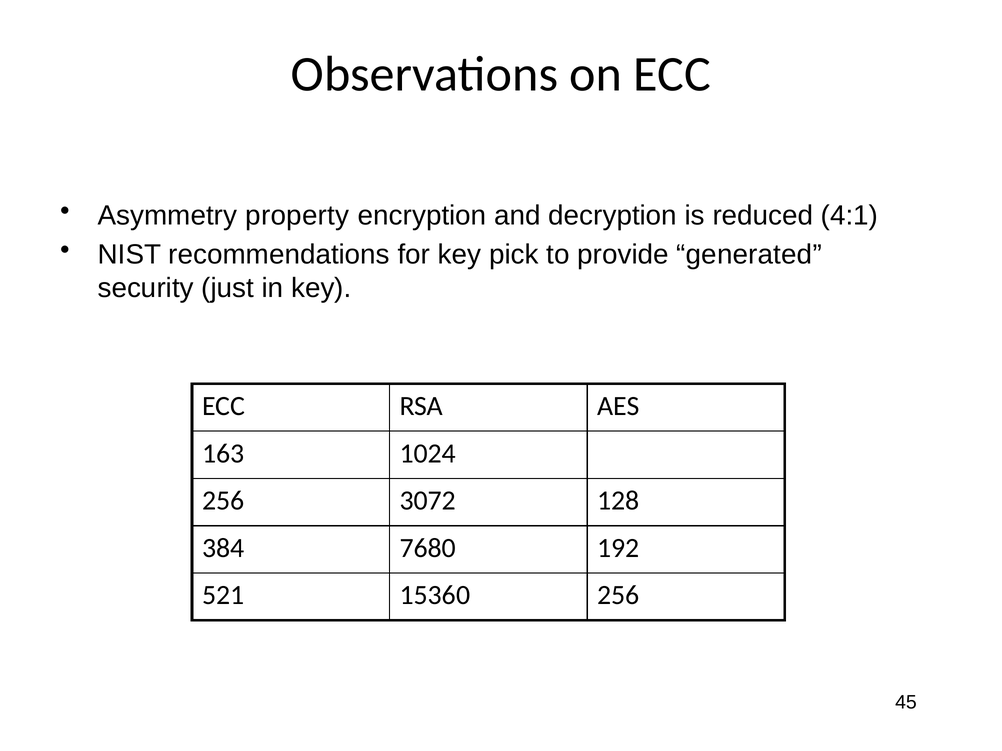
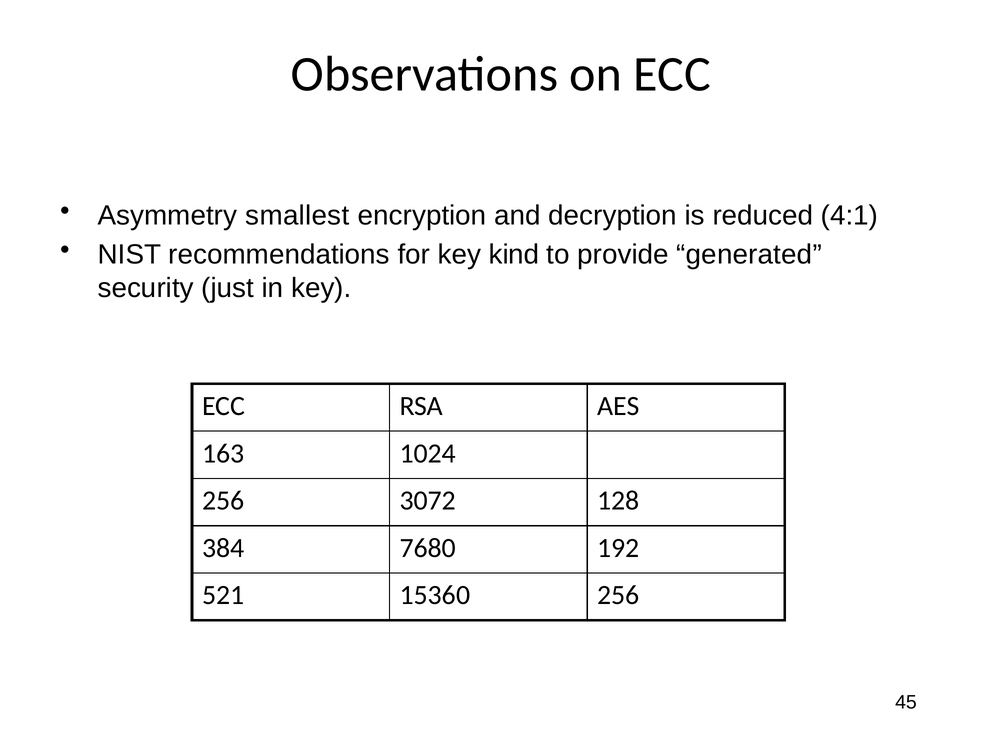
property: property -> smallest (297, 216)
pick: pick -> kind (514, 255)
